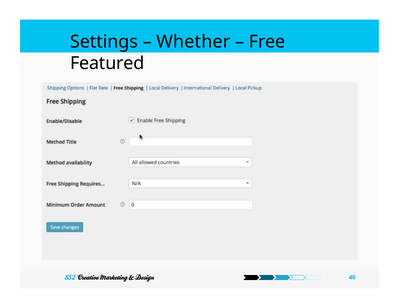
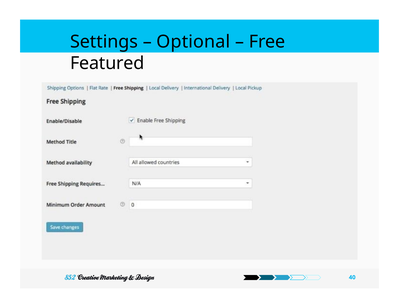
Whether: Whether -> Optional (193, 42)
